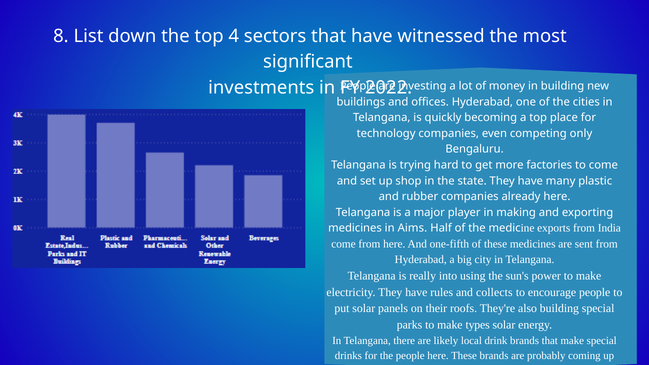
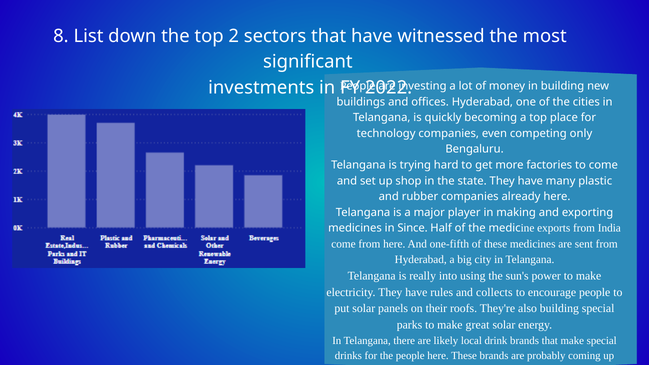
4: 4 -> 2 (234, 36)
Aims: Aims -> Since (413, 228)
types: types -> great (478, 325)
